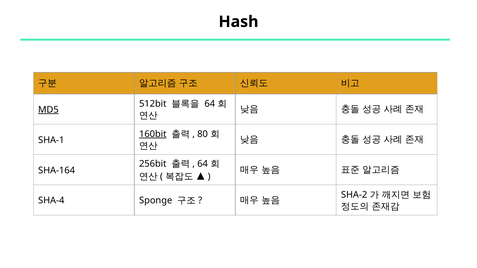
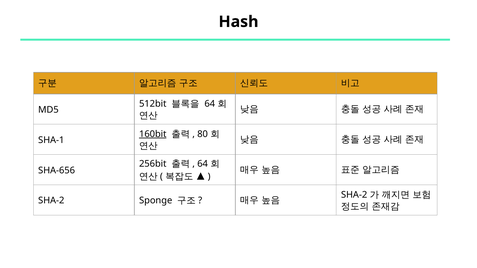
MD5 underline: present -> none (48, 110)
SHA-164: SHA-164 -> SHA-656 (57, 170)
SHA-4: SHA-4 -> SHA-2 (51, 201)
